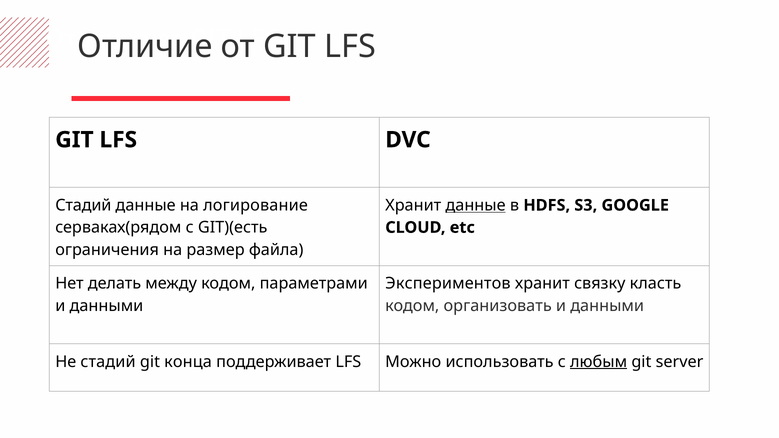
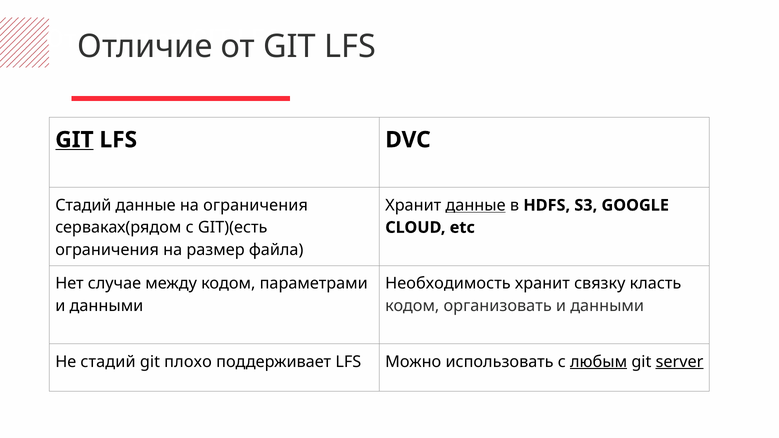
GIT underline: none -> present (74, 140)
на логирование: логирование -> ограничения (256, 205)
делать: делать -> случае (114, 284)
Экспериментов: Экспериментов -> Необходимость (448, 284)
конца: конца -> плохо (188, 362)
server underline: none -> present (680, 362)
